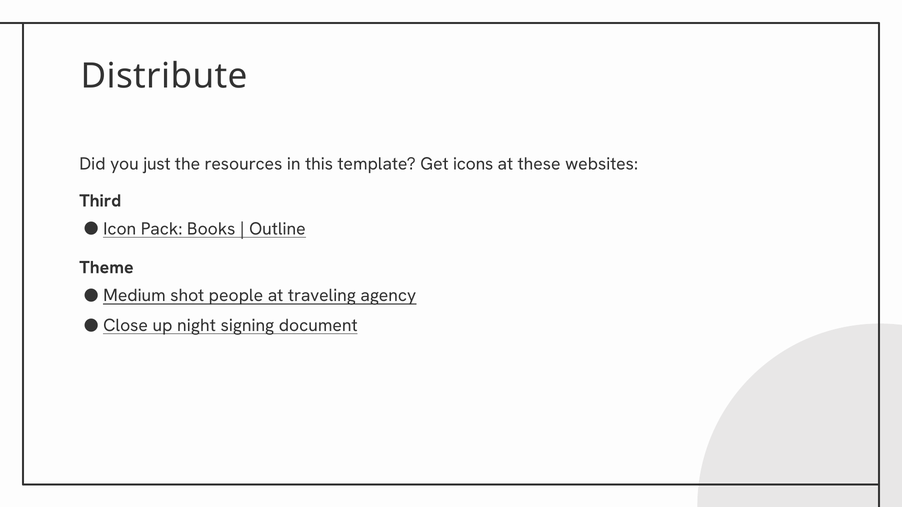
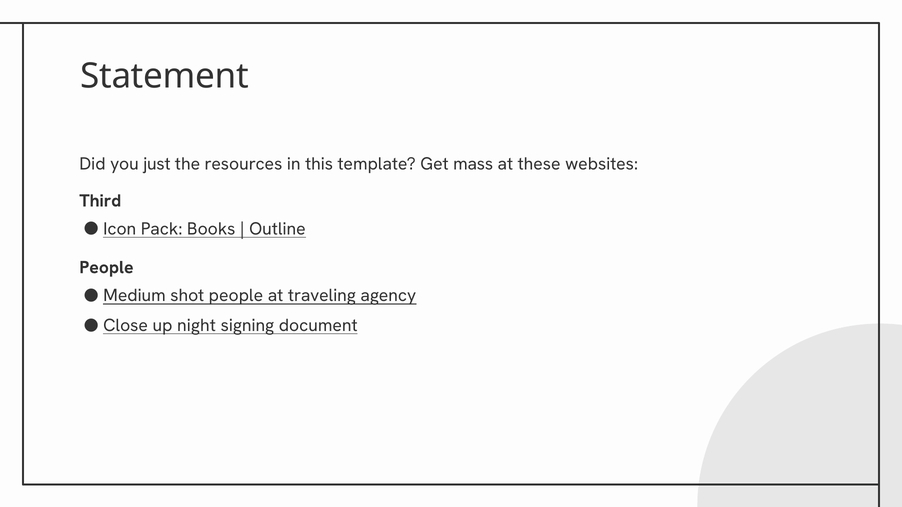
Distribute: Distribute -> Statement (165, 76)
icons: icons -> mass (473, 164)
Theme: Theme -> People (106, 268)
